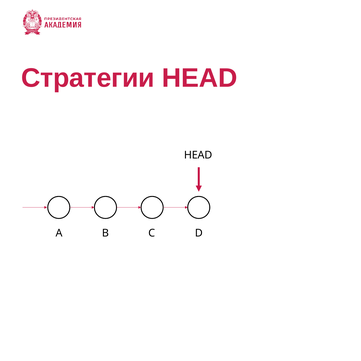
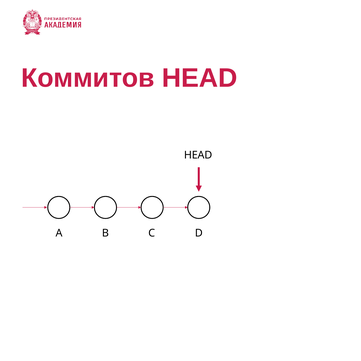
Стратегии: Стратегии -> Коммитов (88, 78)
